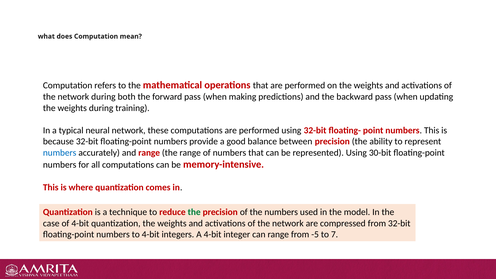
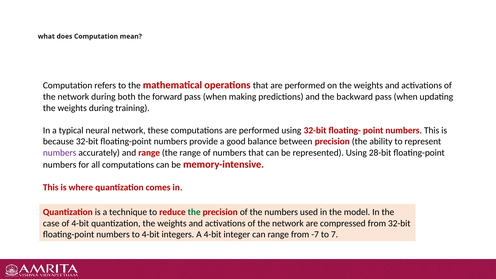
numbers colour: blue -> purple (60, 153)
30-bit: 30-bit -> 28-bit (380, 153)
-5: -5 -> -7 (315, 234)
